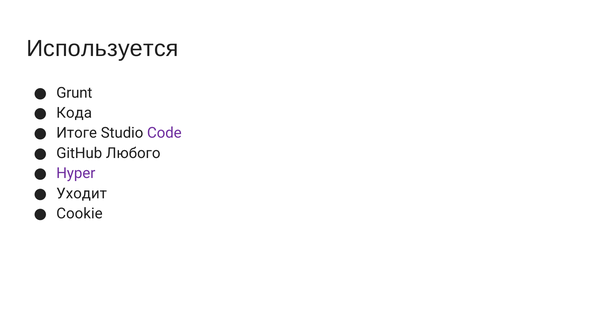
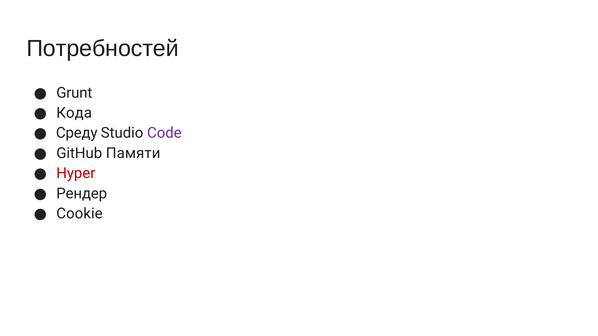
Используется: Используется -> Потребностей (103, 48)
Итоге: Итоге -> Среду (77, 133)
Любого: Любого -> Памяти (133, 153)
Hyper colour: purple -> red (76, 173)
Уходит: Уходит -> Рендер (82, 194)
